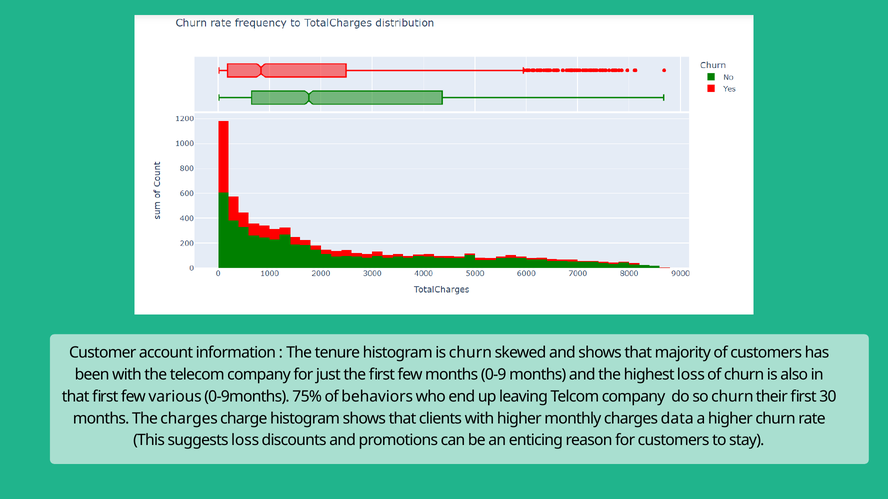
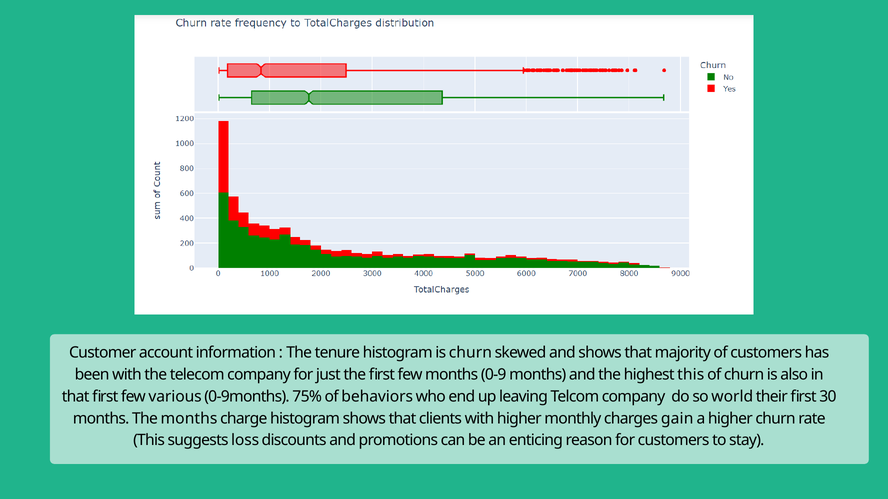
highest loss: loss -> this (691, 375)
so churn: churn -> world (732, 397)
The charges: charges -> months (189, 419)
data: data -> gain (677, 419)
